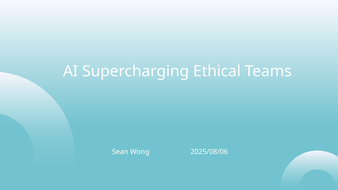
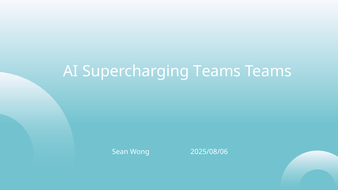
Supercharging Ethical: Ethical -> Teams (217, 71)
